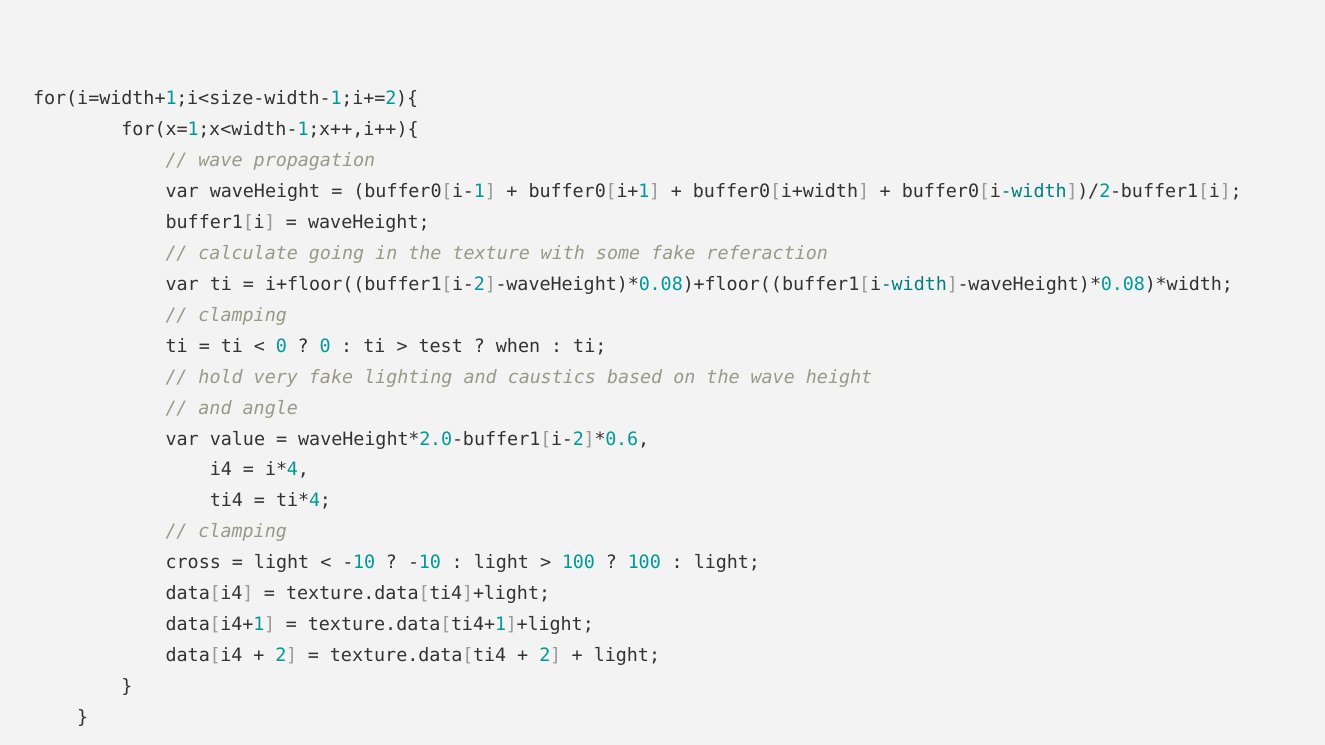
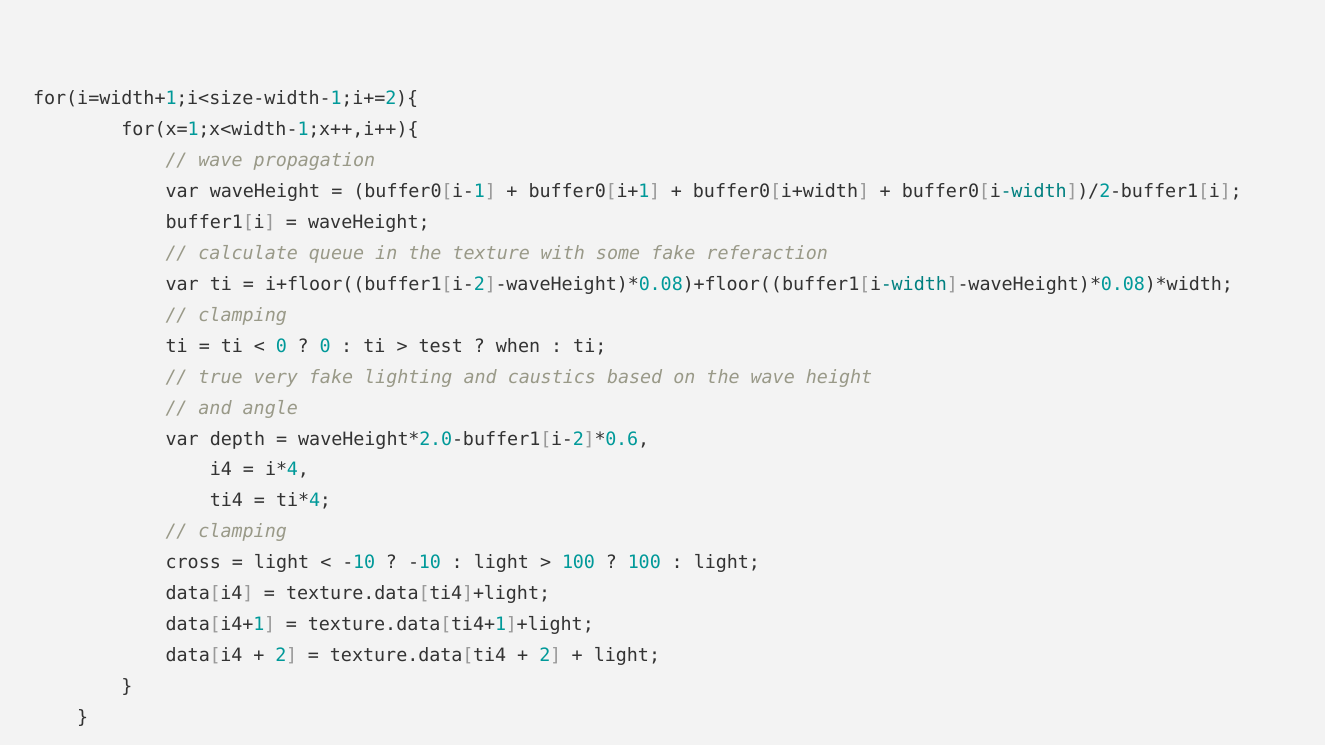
going: going -> queue (337, 254)
hold: hold -> true (221, 377)
value: value -> depth (237, 439)
